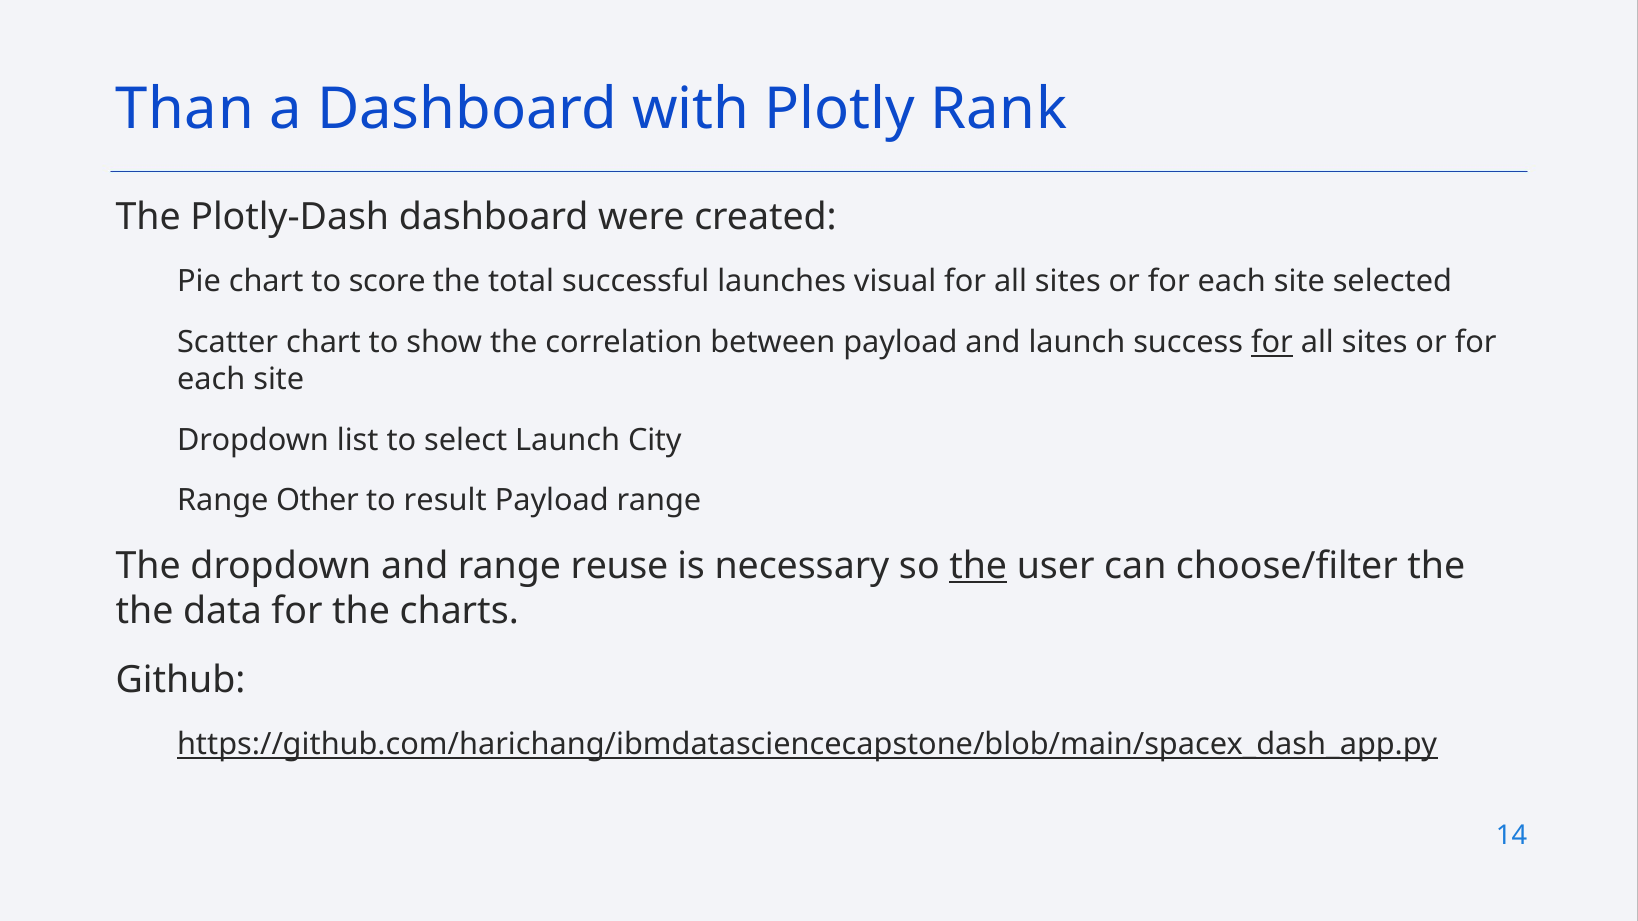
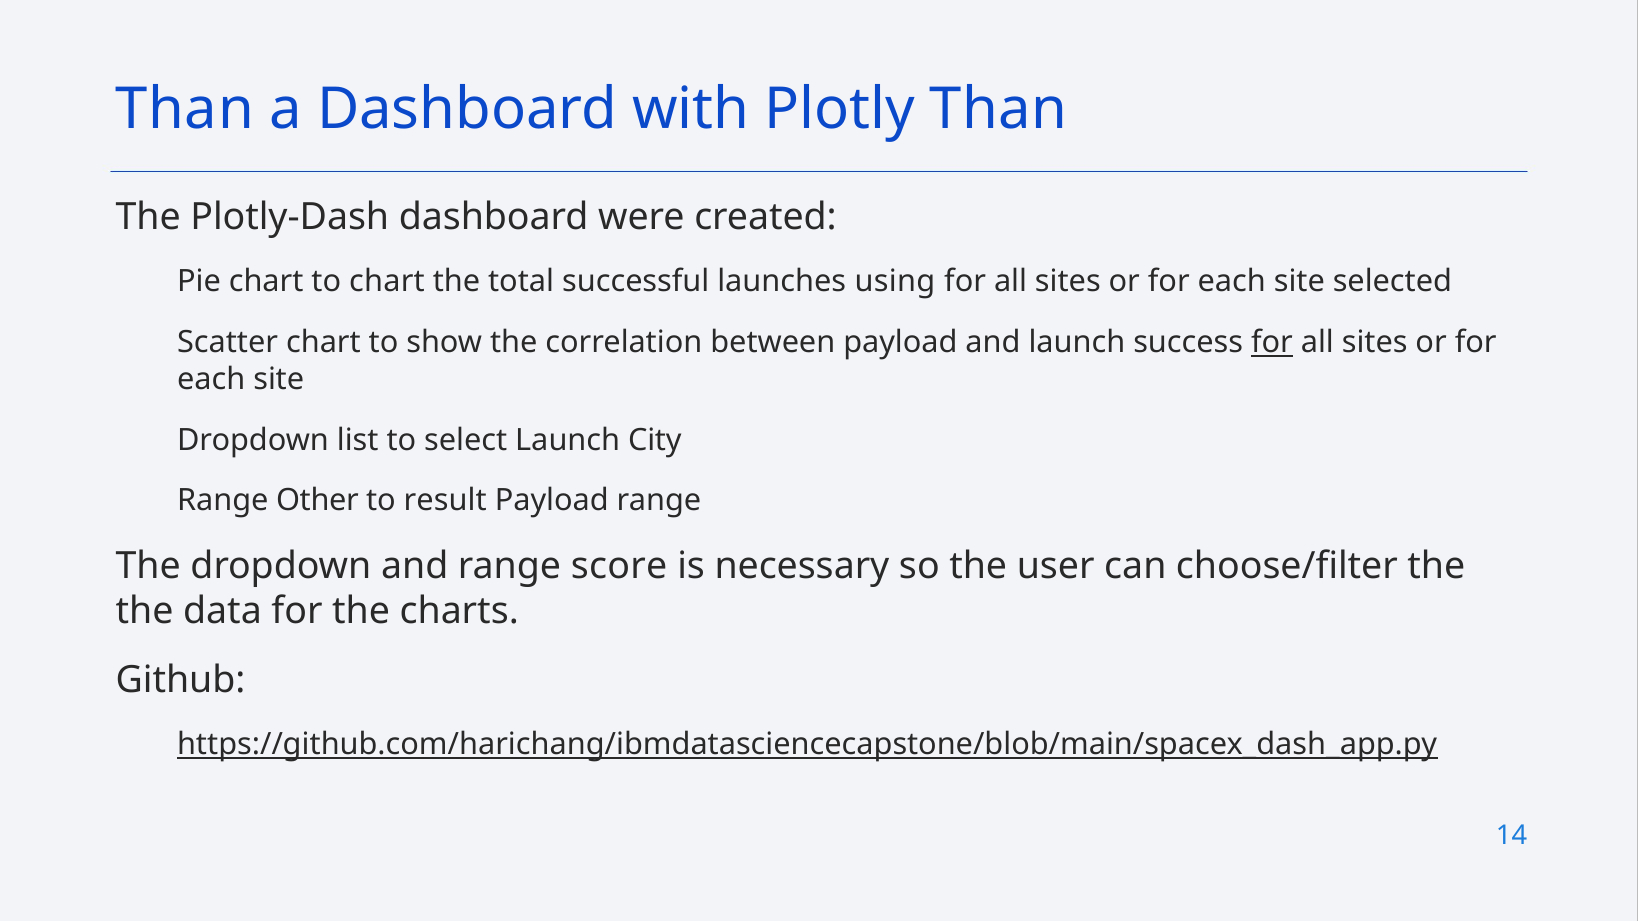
Plotly Rank: Rank -> Than (999, 109)
to score: score -> chart (387, 282)
visual: visual -> using (895, 282)
reuse: reuse -> score (619, 566)
the underline: present -> none (978, 566)
